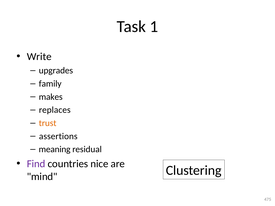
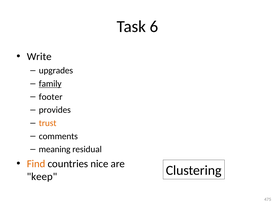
1: 1 -> 6 (154, 27)
family underline: none -> present (50, 84)
makes: makes -> footer (51, 97)
replaces: replaces -> provides (55, 110)
assertions: assertions -> comments (58, 136)
Find colour: purple -> orange (36, 164)
mind: mind -> keep (42, 177)
